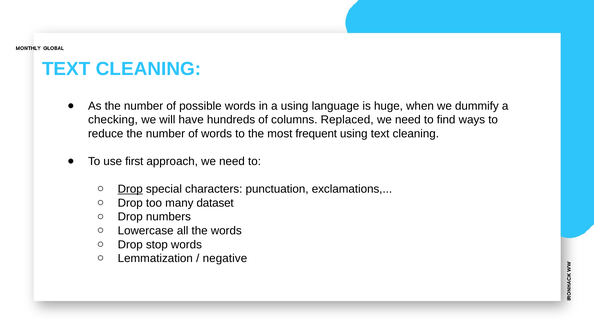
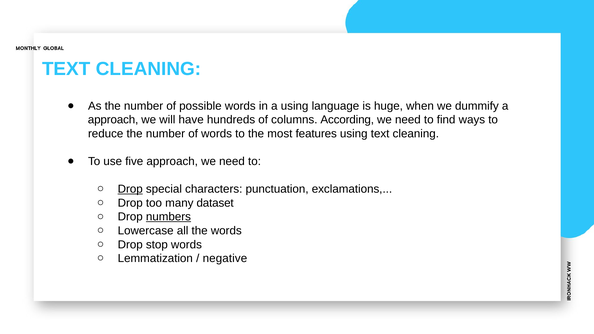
checking: checking -> approach (113, 120)
Replaced: Replaced -> According (347, 120)
frequent: frequent -> features (316, 134)
first: first -> five (134, 161)
numbers underline: none -> present (168, 217)
